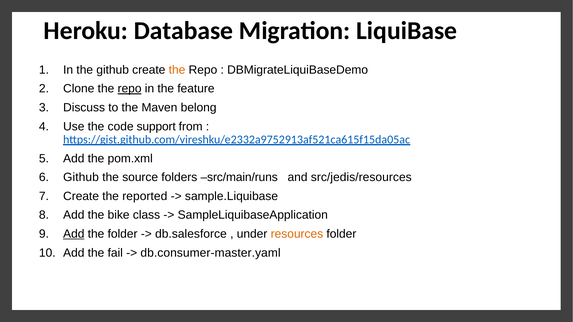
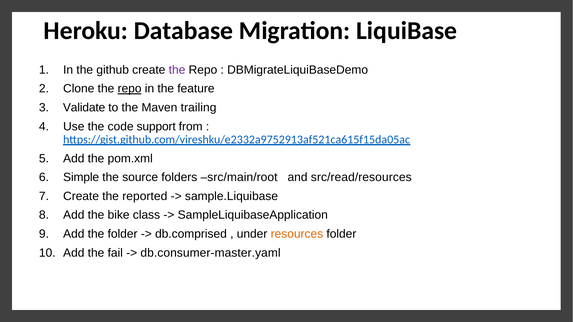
the colour: orange -> purple (177, 70)
Discuss: Discuss -> Validate (84, 108)
belong: belong -> trailing (199, 108)
Github: Github -> Simple (81, 177)
src/main/runs: src/main/runs -> src/main/root (239, 177)
src/jedis/resources: src/jedis/resources -> src/read/resources (361, 177)
Add underline: present -> none (74, 234)
db.salesforce: db.salesforce -> db.comprised (191, 234)
